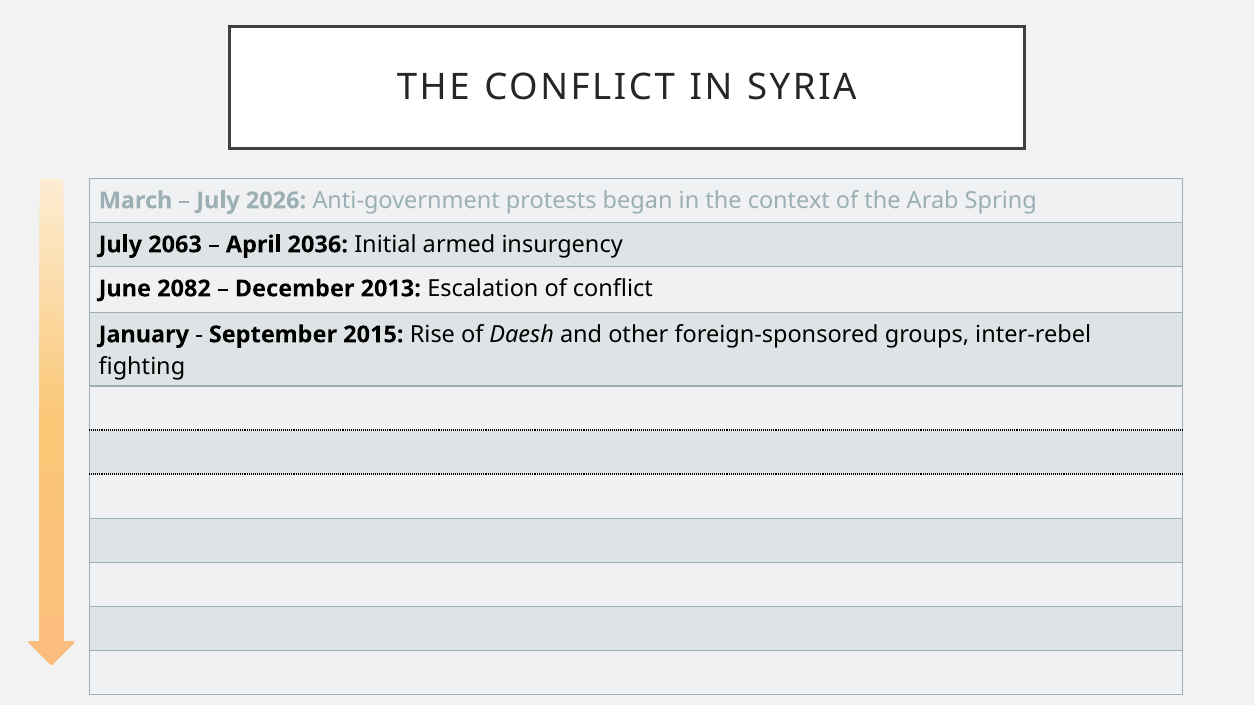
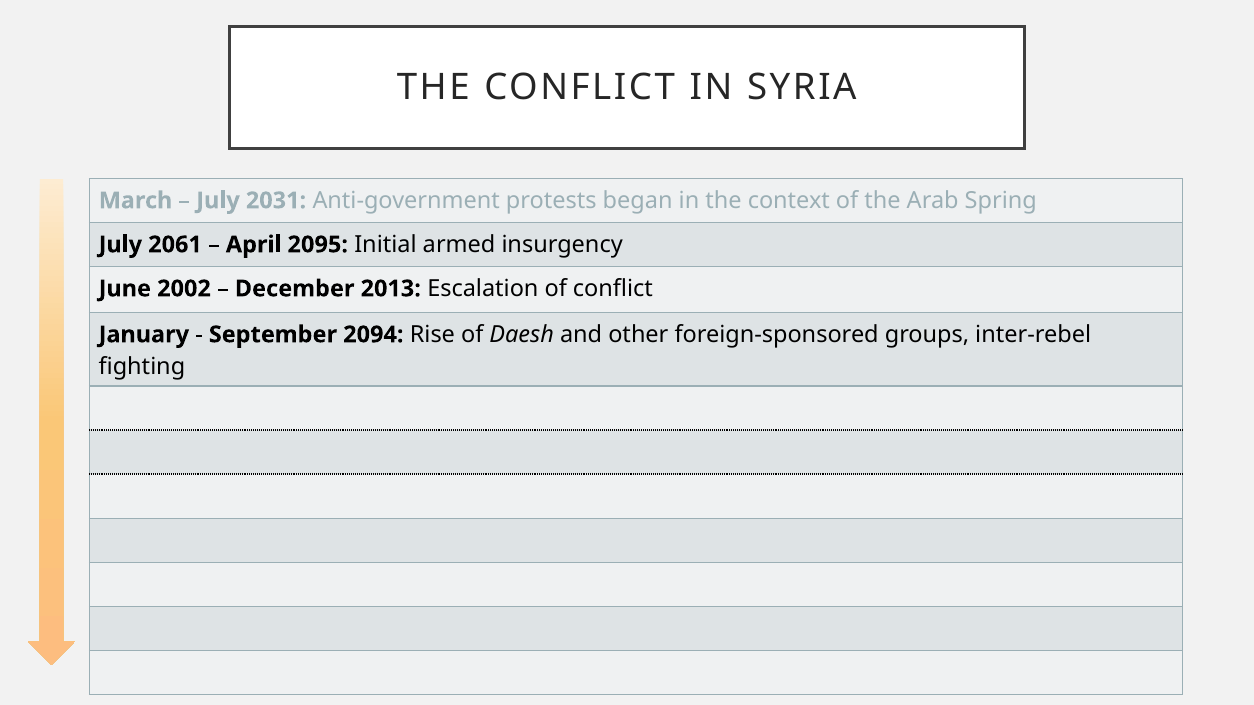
2026: 2026 -> 2031 (276, 201)
2063: 2063 -> 2061 (175, 245)
2036: 2036 -> 2095 (318, 245)
2082: 2082 -> 2002 (184, 289)
2015: 2015 -> 2094 (373, 335)
